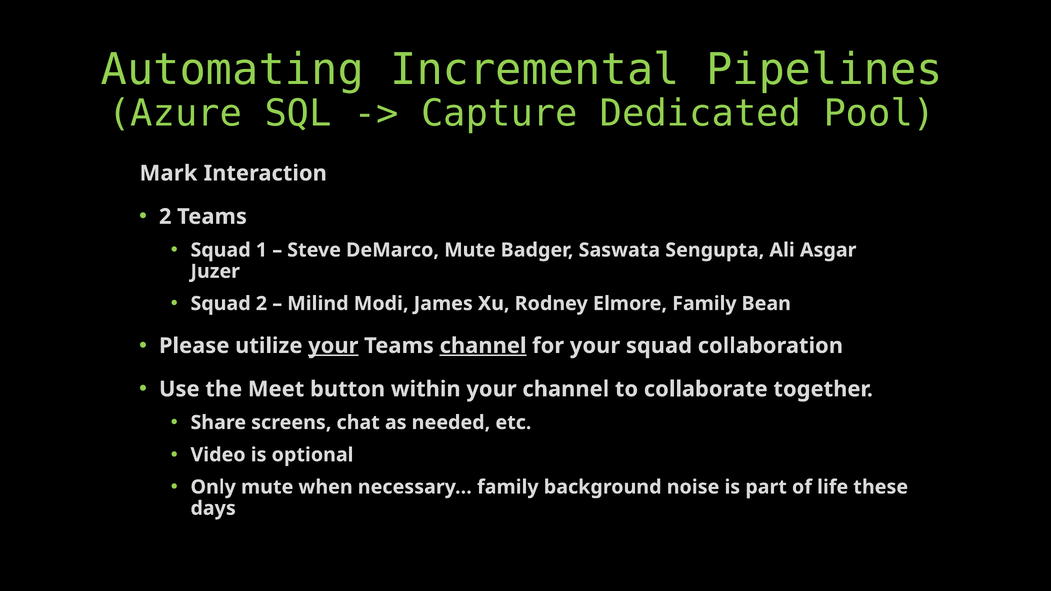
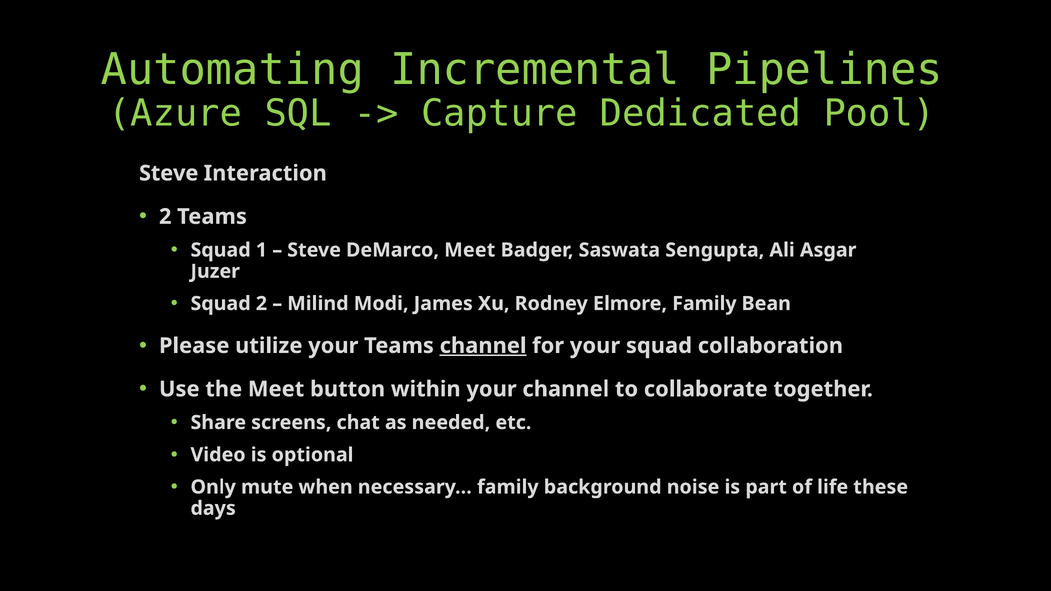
Mark: Mark -> Steve (169, 173)
DeMarco Mute: Mute -> Meet (470, 250)
your underline: present -> none (333, 346)
